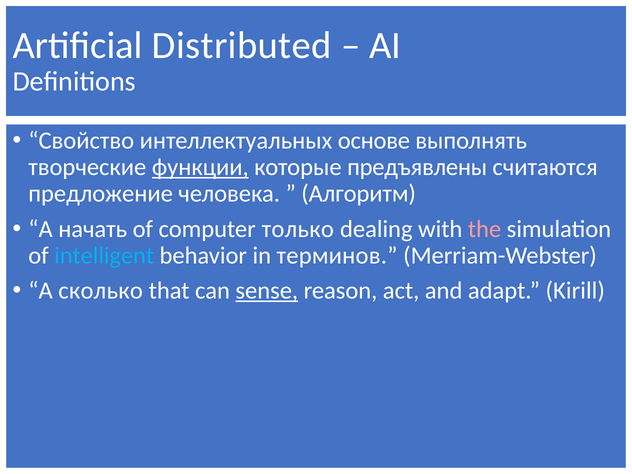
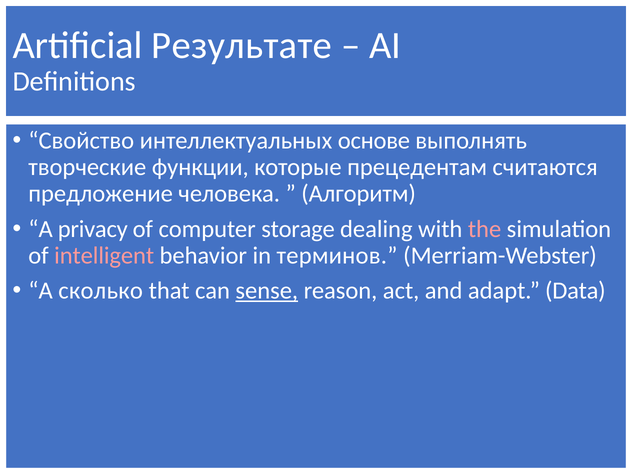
Distributed: Distributed -> Результате (242, 46)
функции underline: present -> none (200, 167)
предъявлены: предъявлены -> прецедентам (417, 167)
начать: начать -> privacy (93, 229)
только: только -> storage (298, 229)
intelligent colour: light blue -> pink (104, 255)
Kirill: Kirill -> Data (575, 291)
